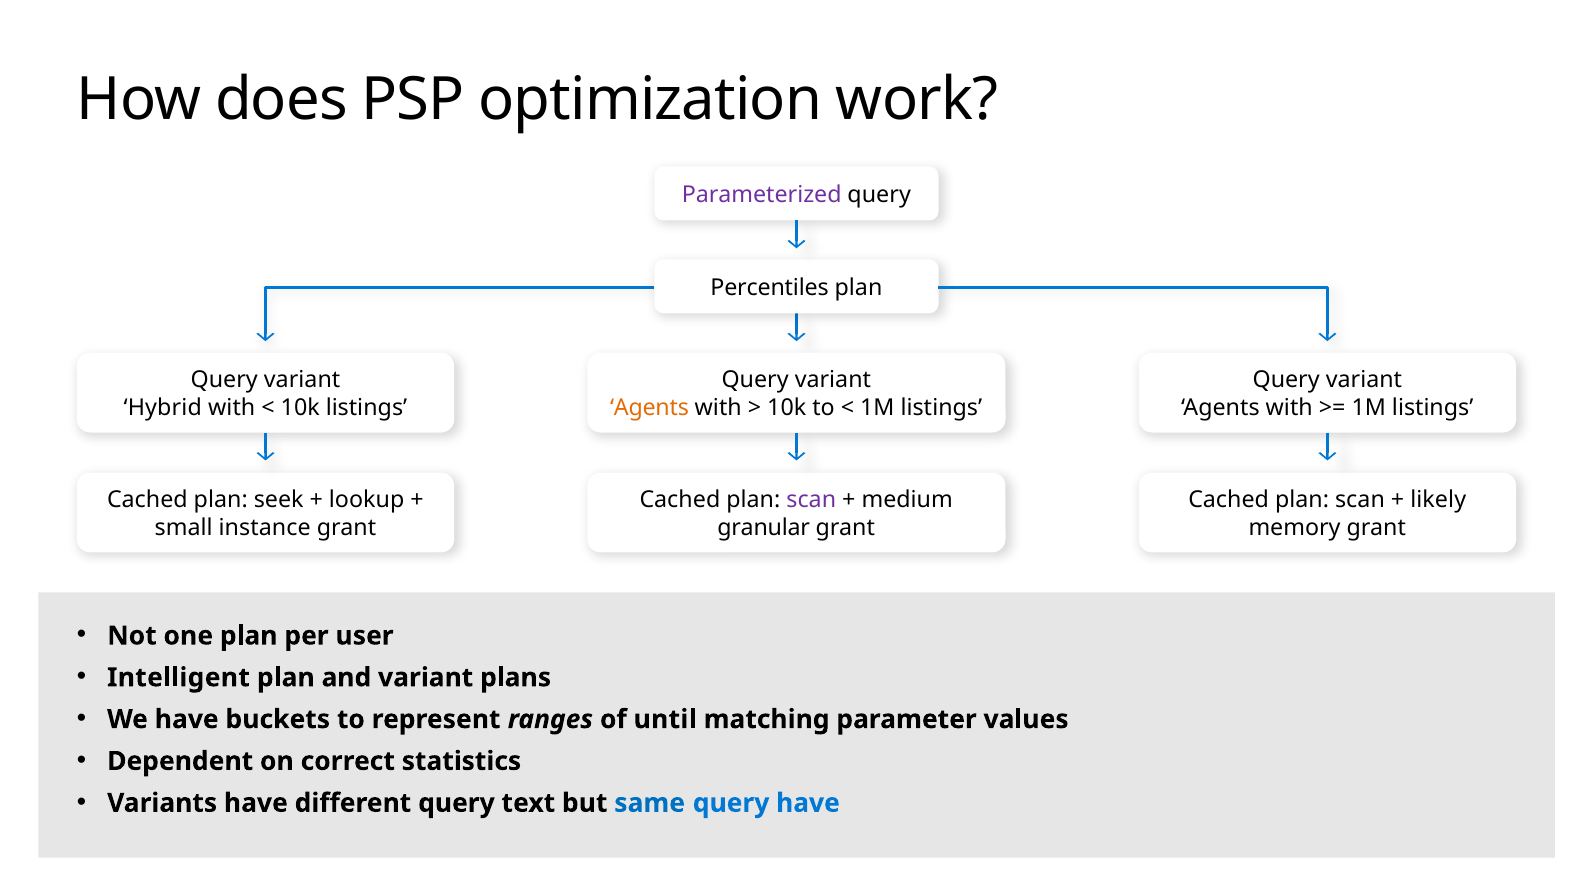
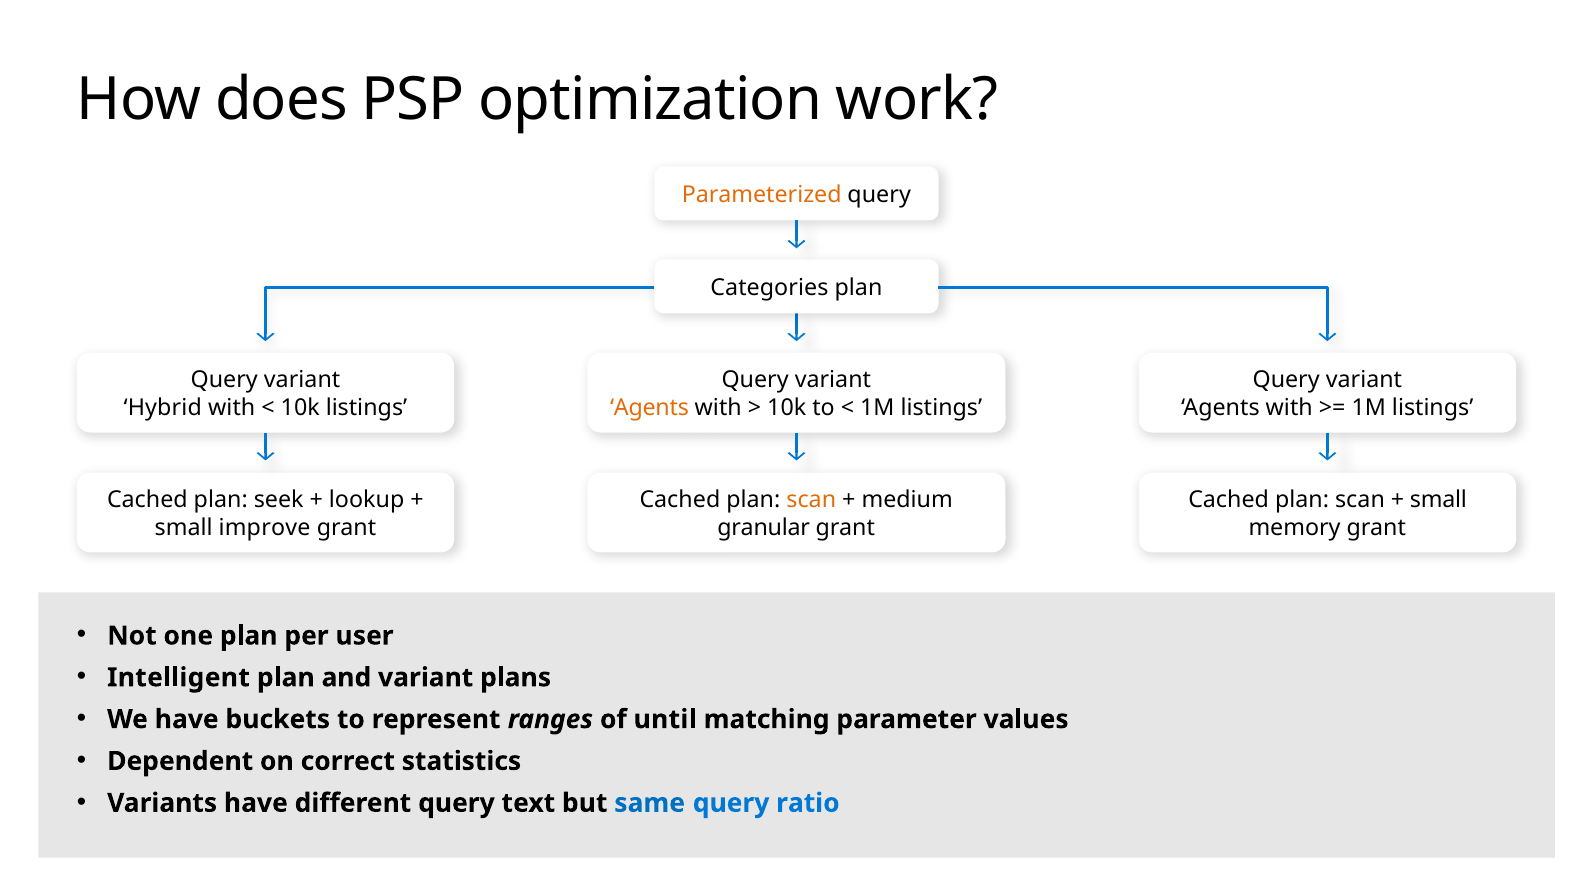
Parameterized colour: purple -> orange (762, 195)
Percentiles: Percentiles -> Categories (769, 288)
scan colour: purple -> orange (811, 500)
likely: likely -> small (1438, 500)
instance: instance -> improve (265, 528)
query have: have -> ratio (808, 803)
